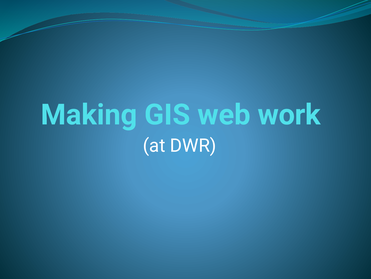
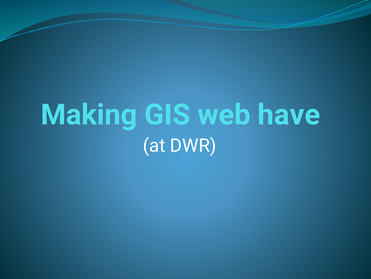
work: work -> have (289, 115)
